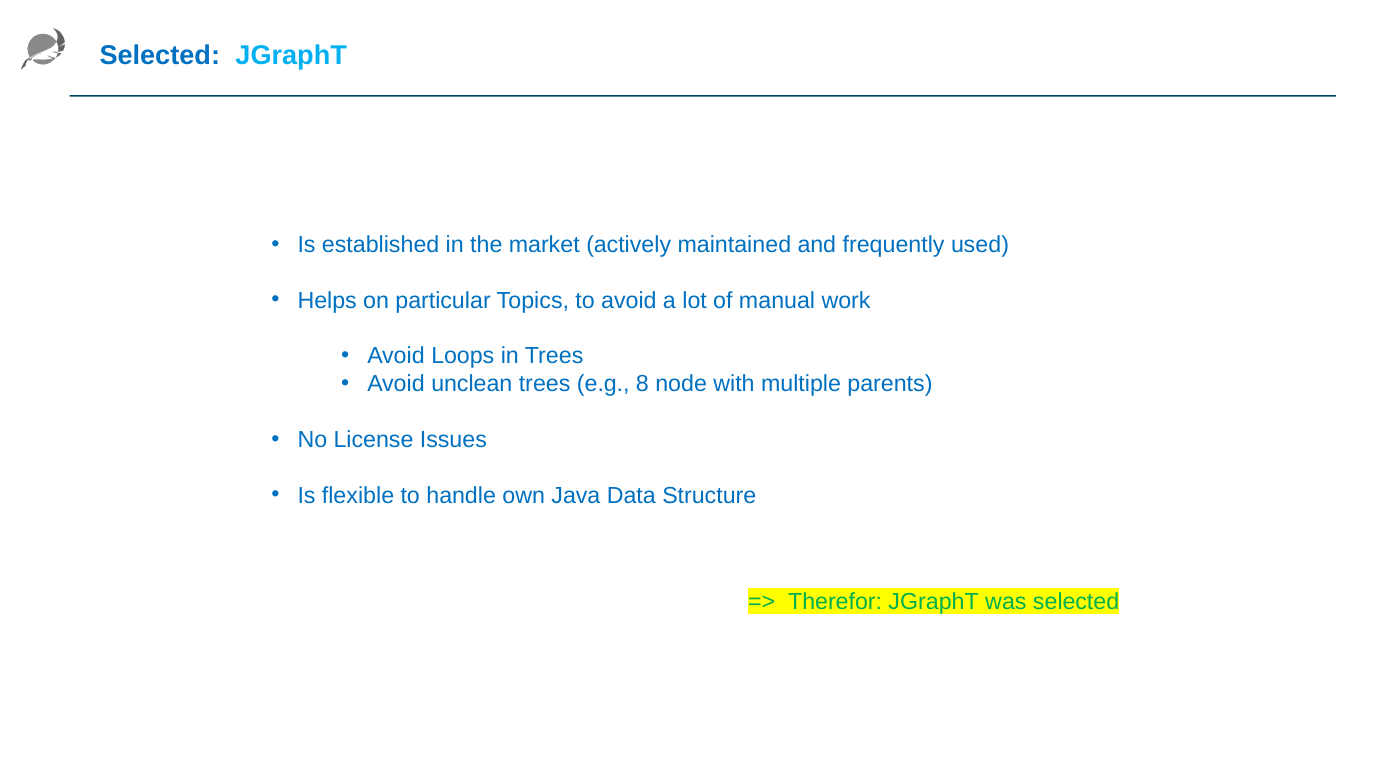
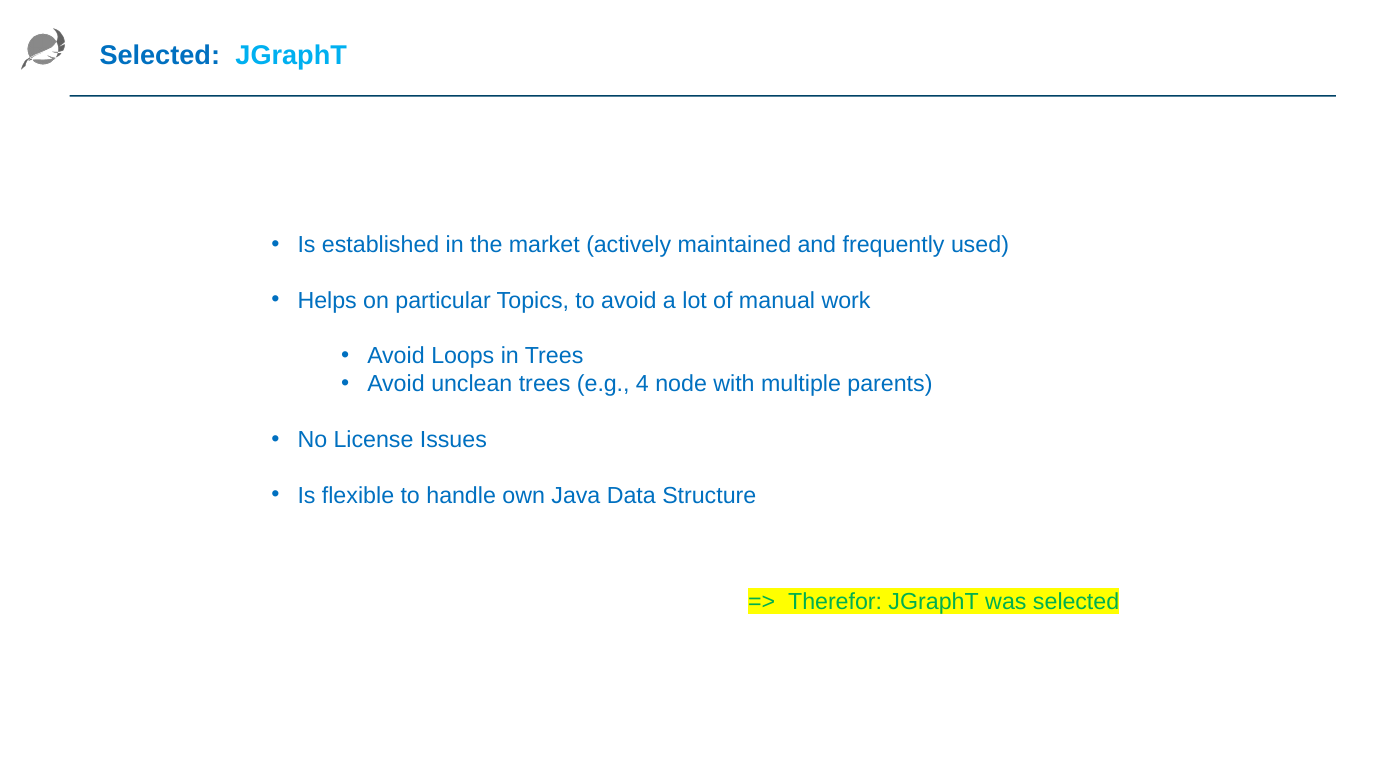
8: 8 -> 4 (642, 384)
